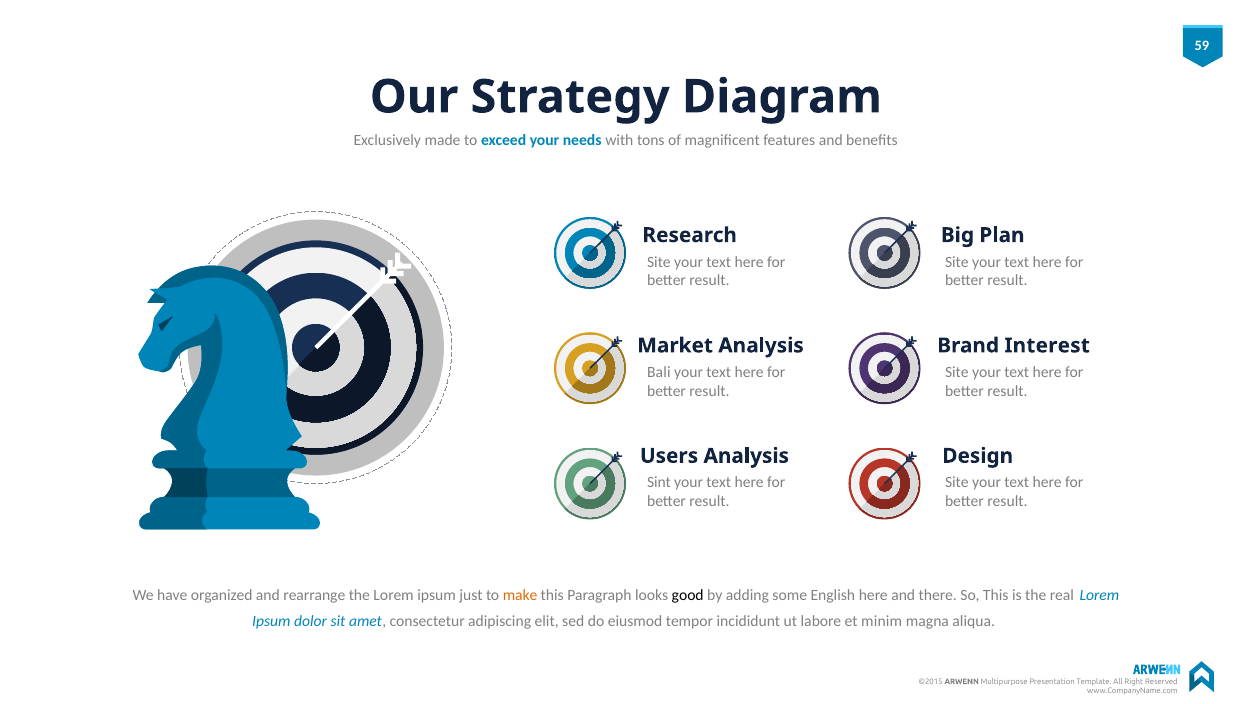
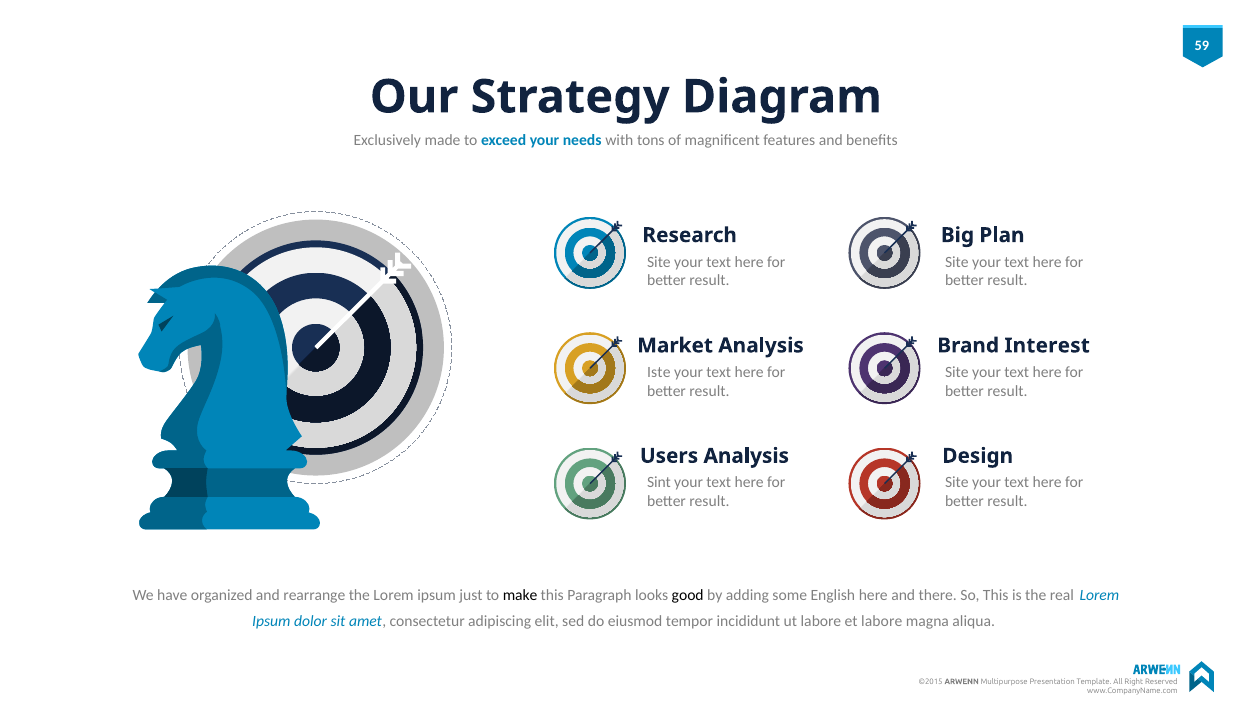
Bali: Bali -> Iste (659, 372)
make colour: orange -> black (520, 595)
et minim: minim -> labore (882, 621)
